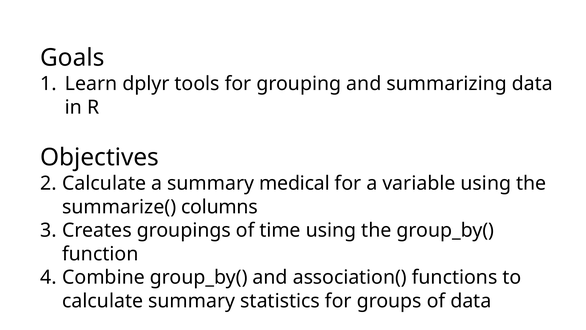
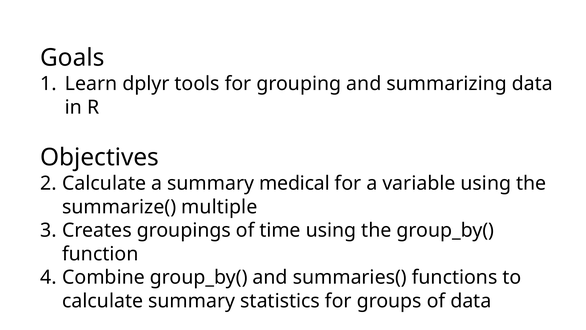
columns: columns -> multiple (219, 207)
association(: association( -> summaries( (350, 277)
